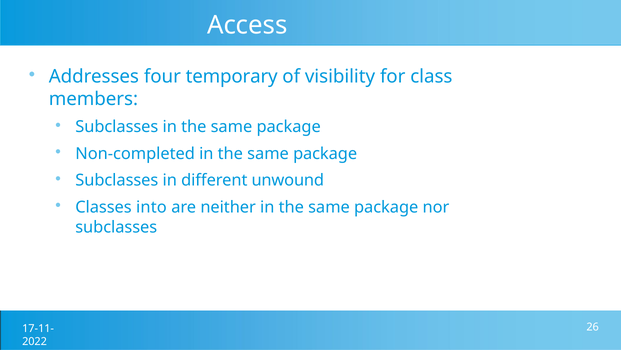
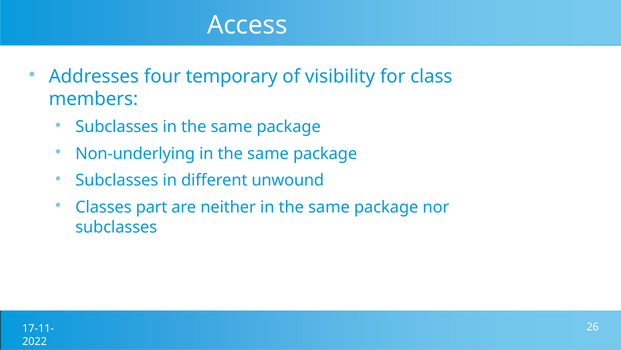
Non-completed: Non-completed -> Non-underlying (135, 154)
into: into -> part (152, 207)
